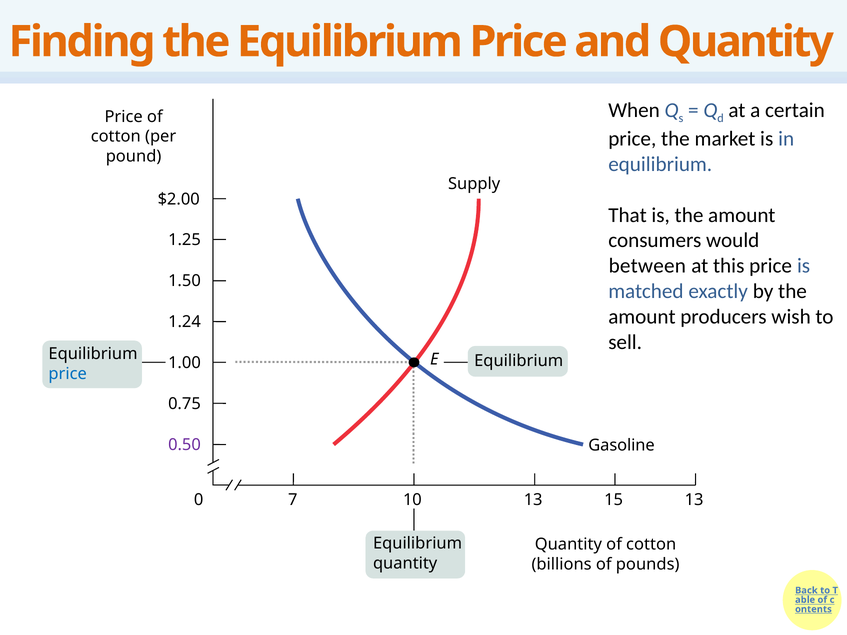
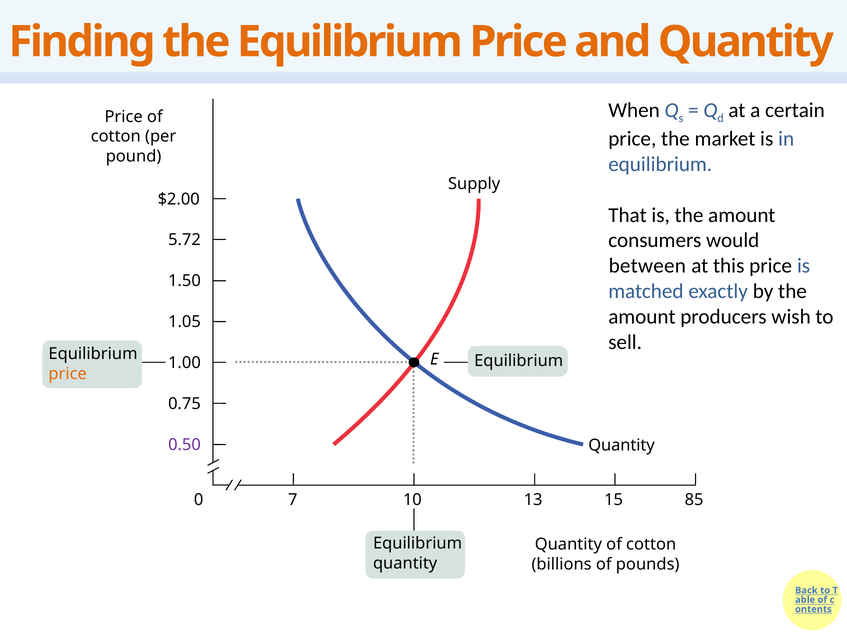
1.25: 1.25 -> 5.72 (184, 240)
1.24: 1.24 -> 1.05 (184, 322)
price colour: blue -> orange (68, 374)
Gasoline: Gasoline -> Quantity (622, 446)
13 13: 13 -> 85 (694, 500)
